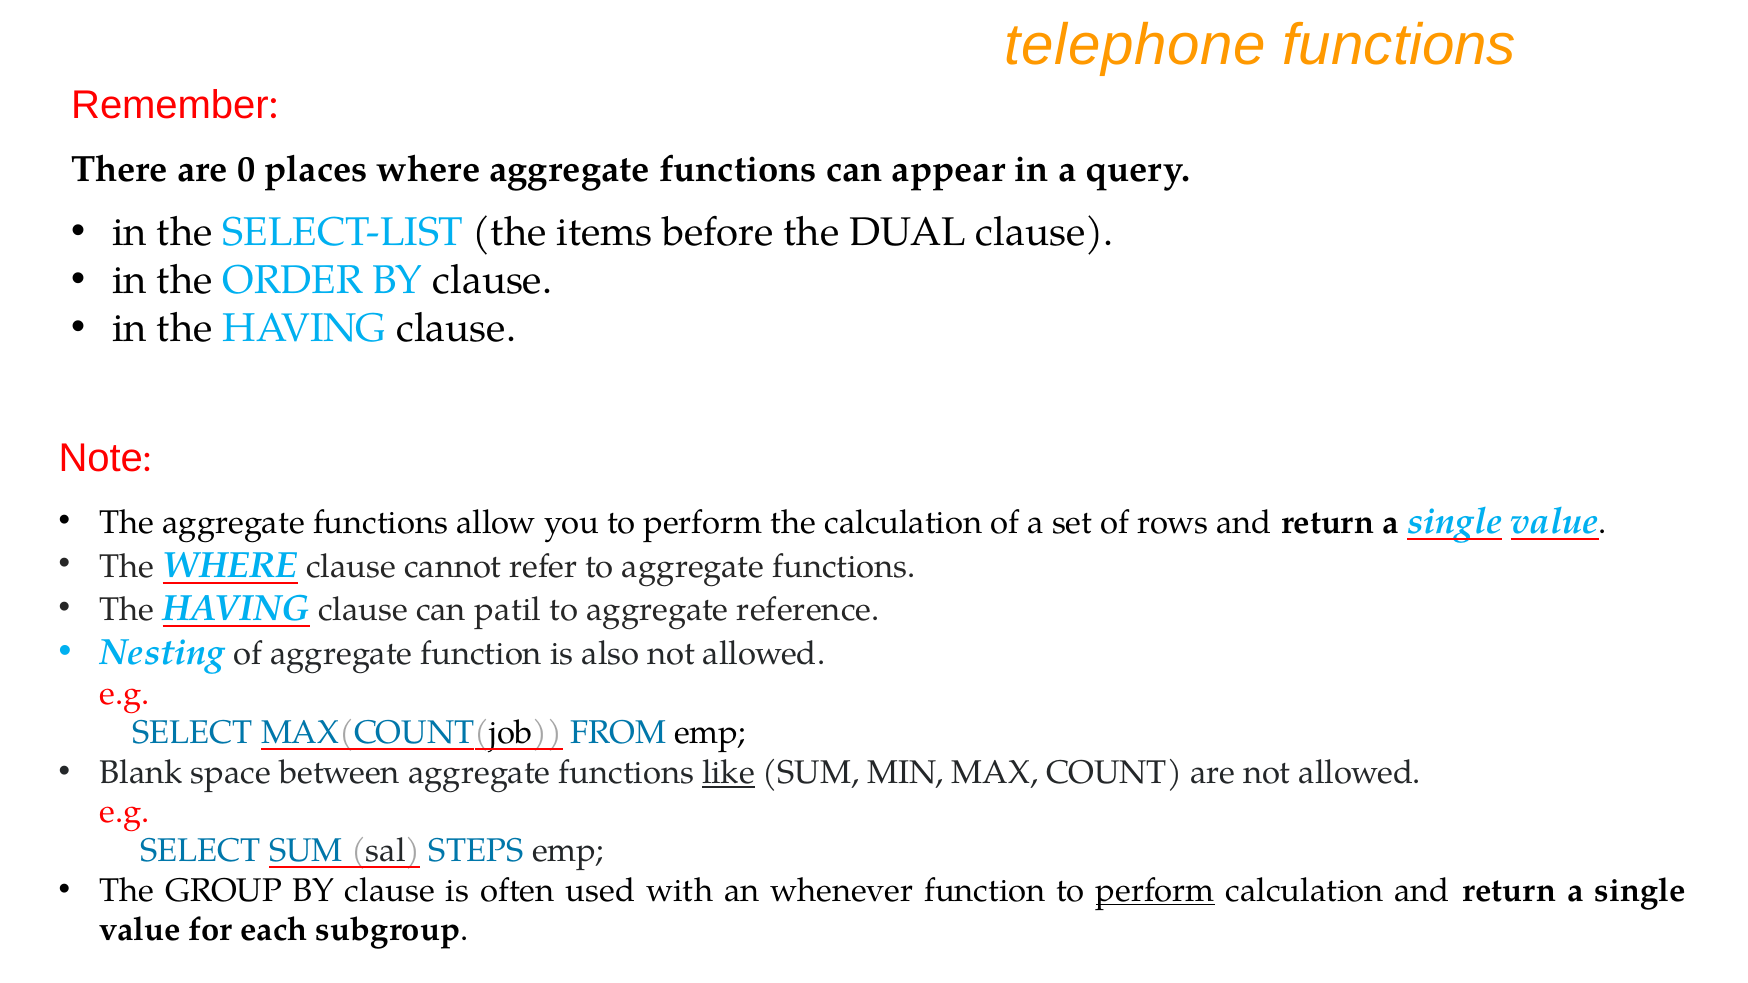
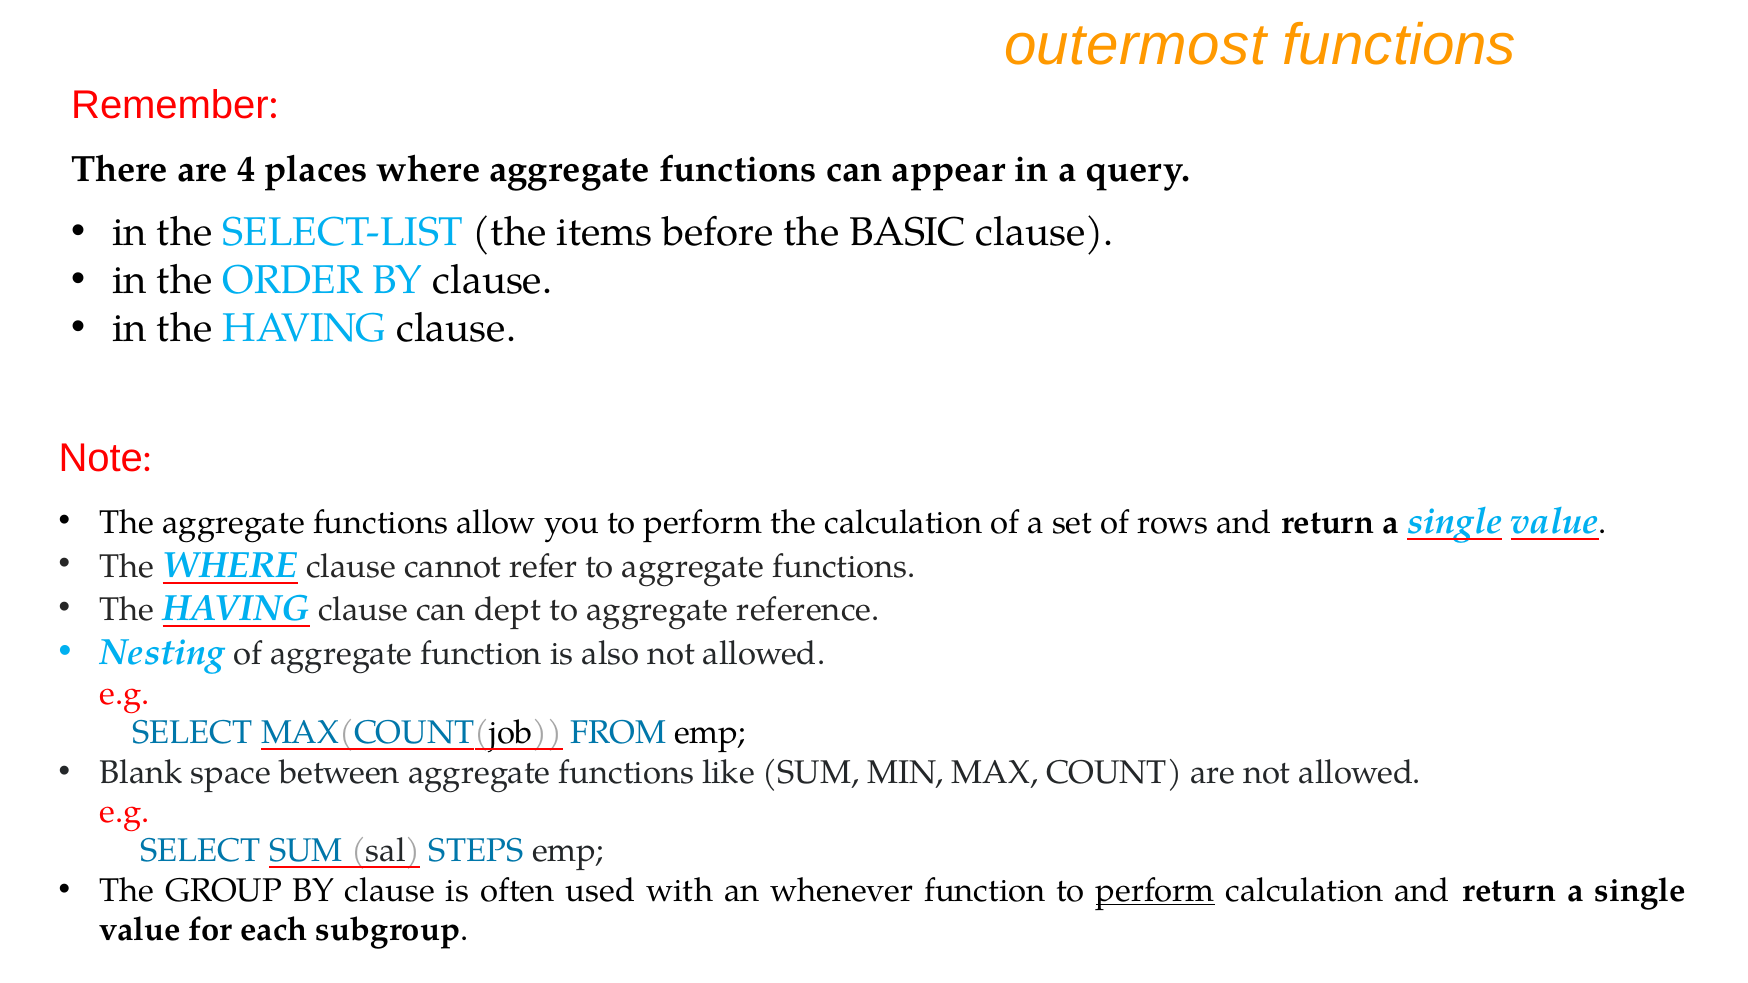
telephone: telephone -> outermost (1135, 45)
0: 0 -> 4 (246, 169)
DUAL: DUAL -> BASIC (908, 233)
patil: patil -> dept (508, 610)
like underline: present -> none (728, 773)
